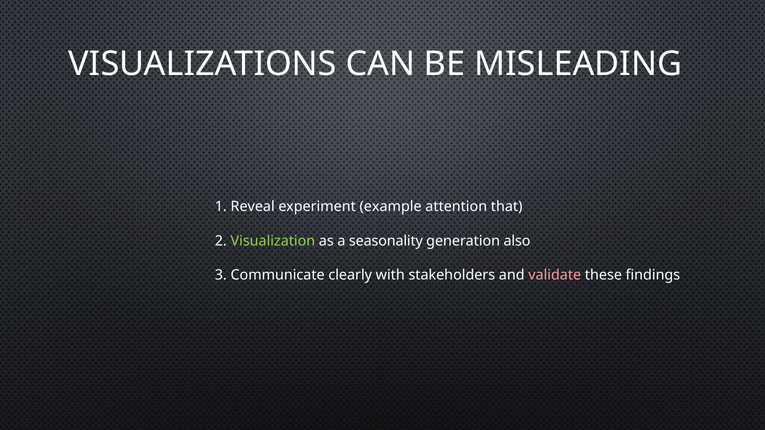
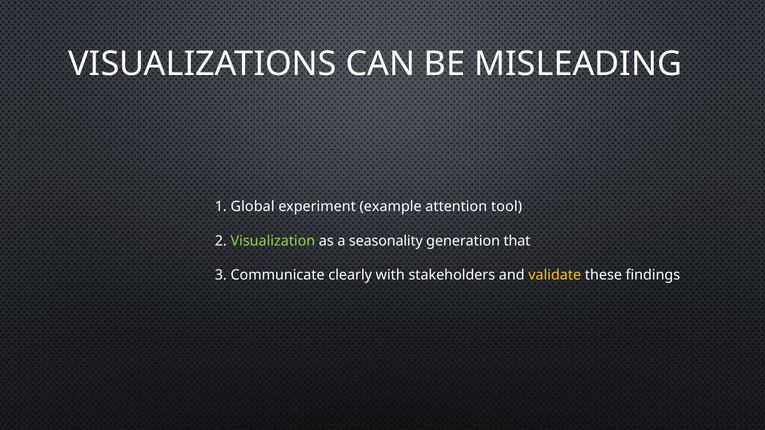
Reveal: Reveal -> Global (253, 207)
that: that -> tool (507, 207)
also: also -> that (517, 241)
validate colour: pink -> yellow (555, 275)
